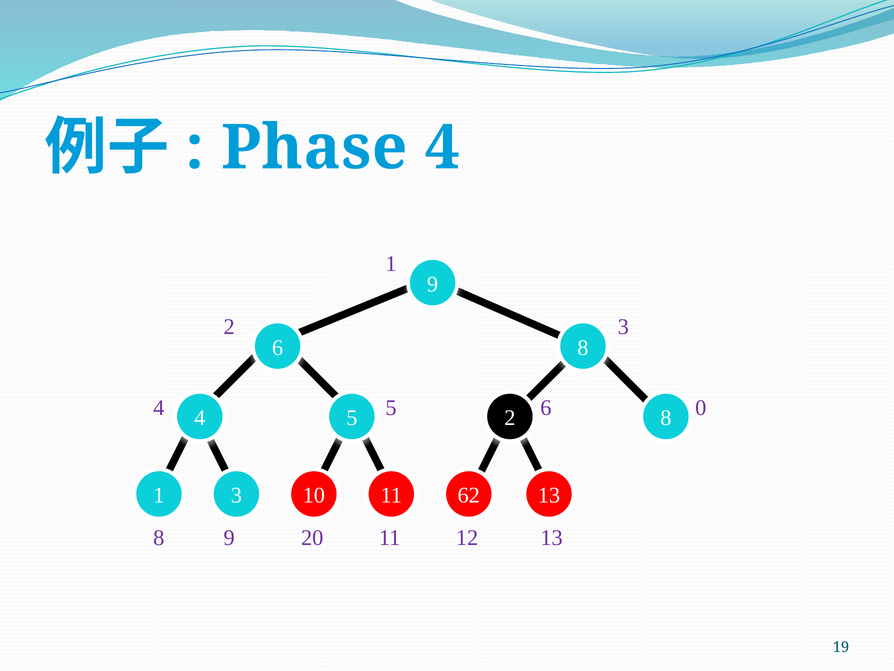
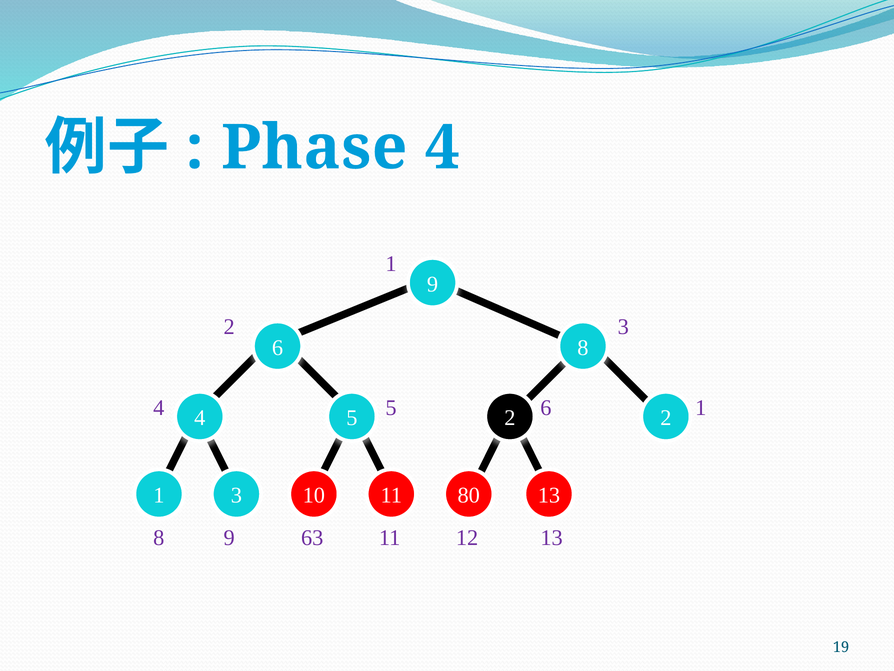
6 0: 0 -> 1 (701, 407)
5 8: 8 -> 2 (666, 418)
62: 62 -> 80 (469, 495)
20: 20 -> 63 (312, 538)
